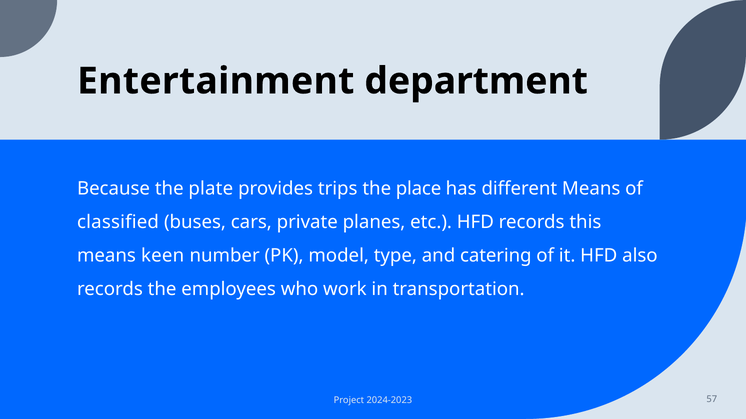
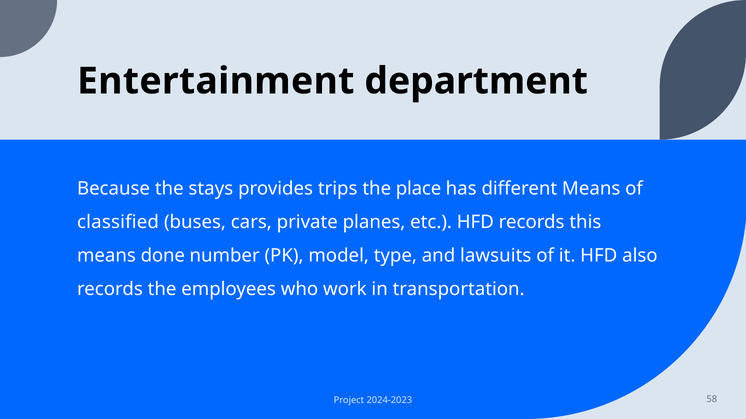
plate: plate -> stays (211, 189)
keen: keen -> done (163, 256)
catering: catering -> lawsuits (496, 256)
57: 57 -> 58 (712, 400)
